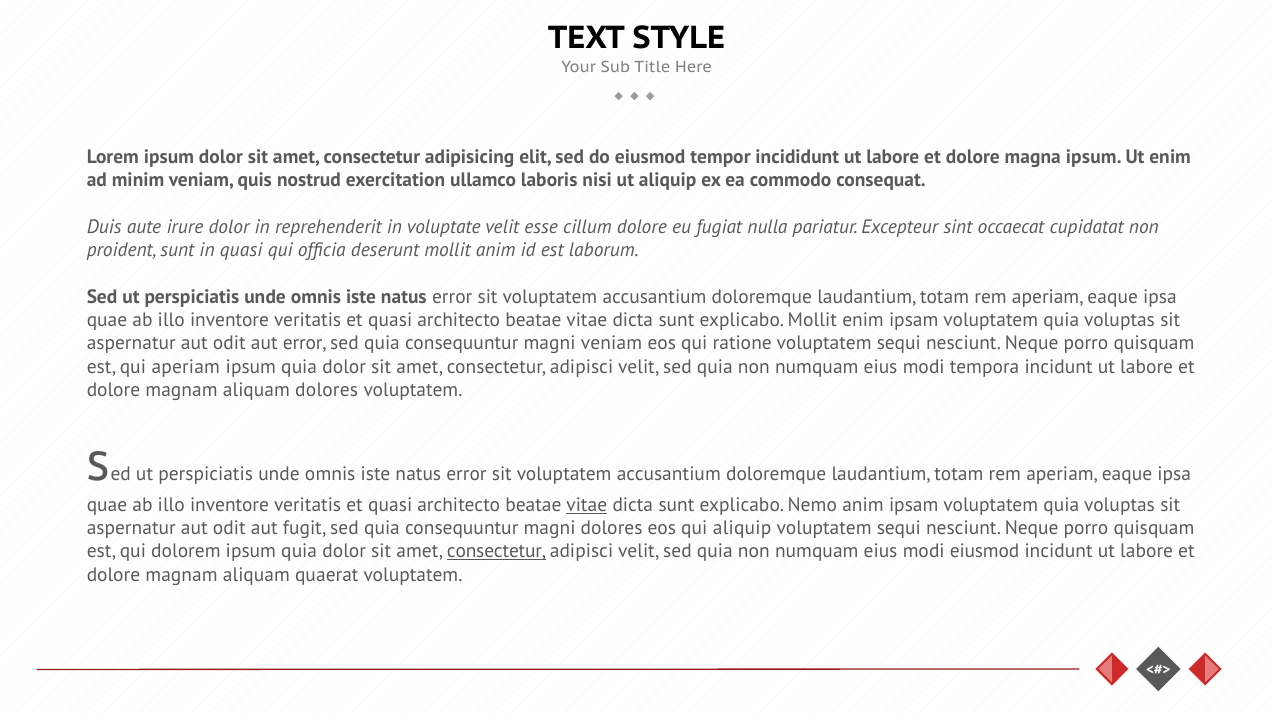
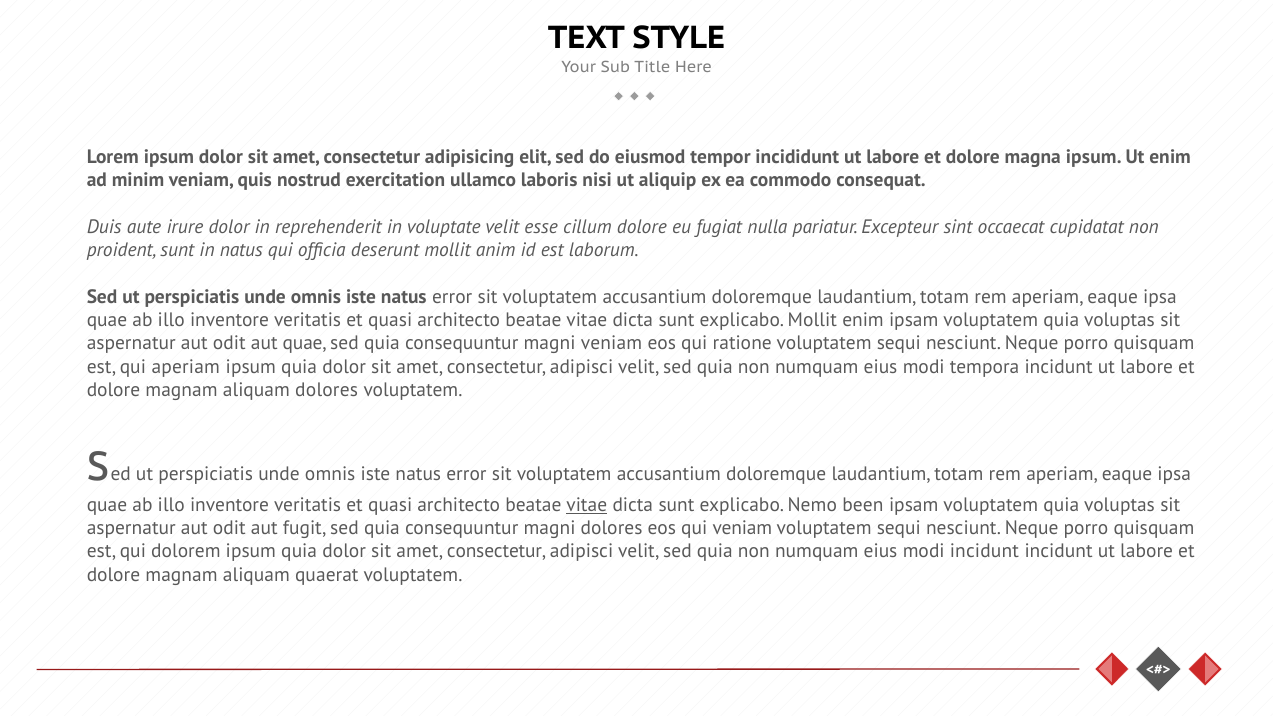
in quasi: quasi -> natus (241, 250)
aut error: error -> quae (305, 344)
Nemo anim: anim -> been (863, 505)
qui aliquip: aliquip -> veniam (742, 528)
consectetur underline: present -> none (497, 552)
modi eiusmod: eiusmod -> incidunt (984, 552)
